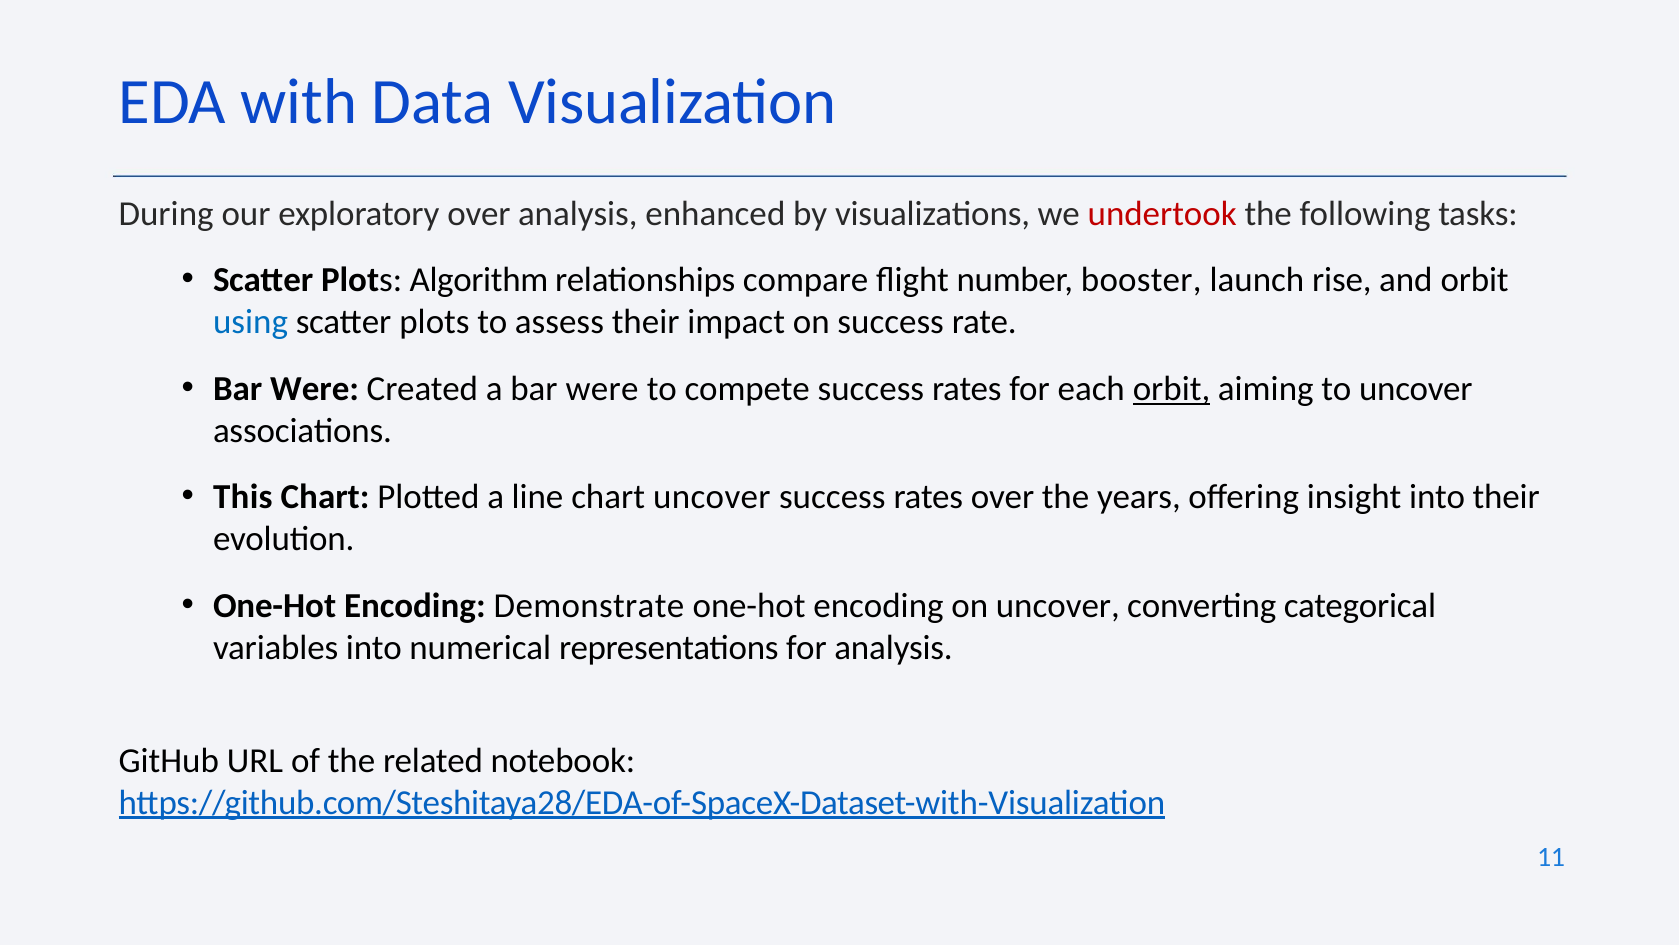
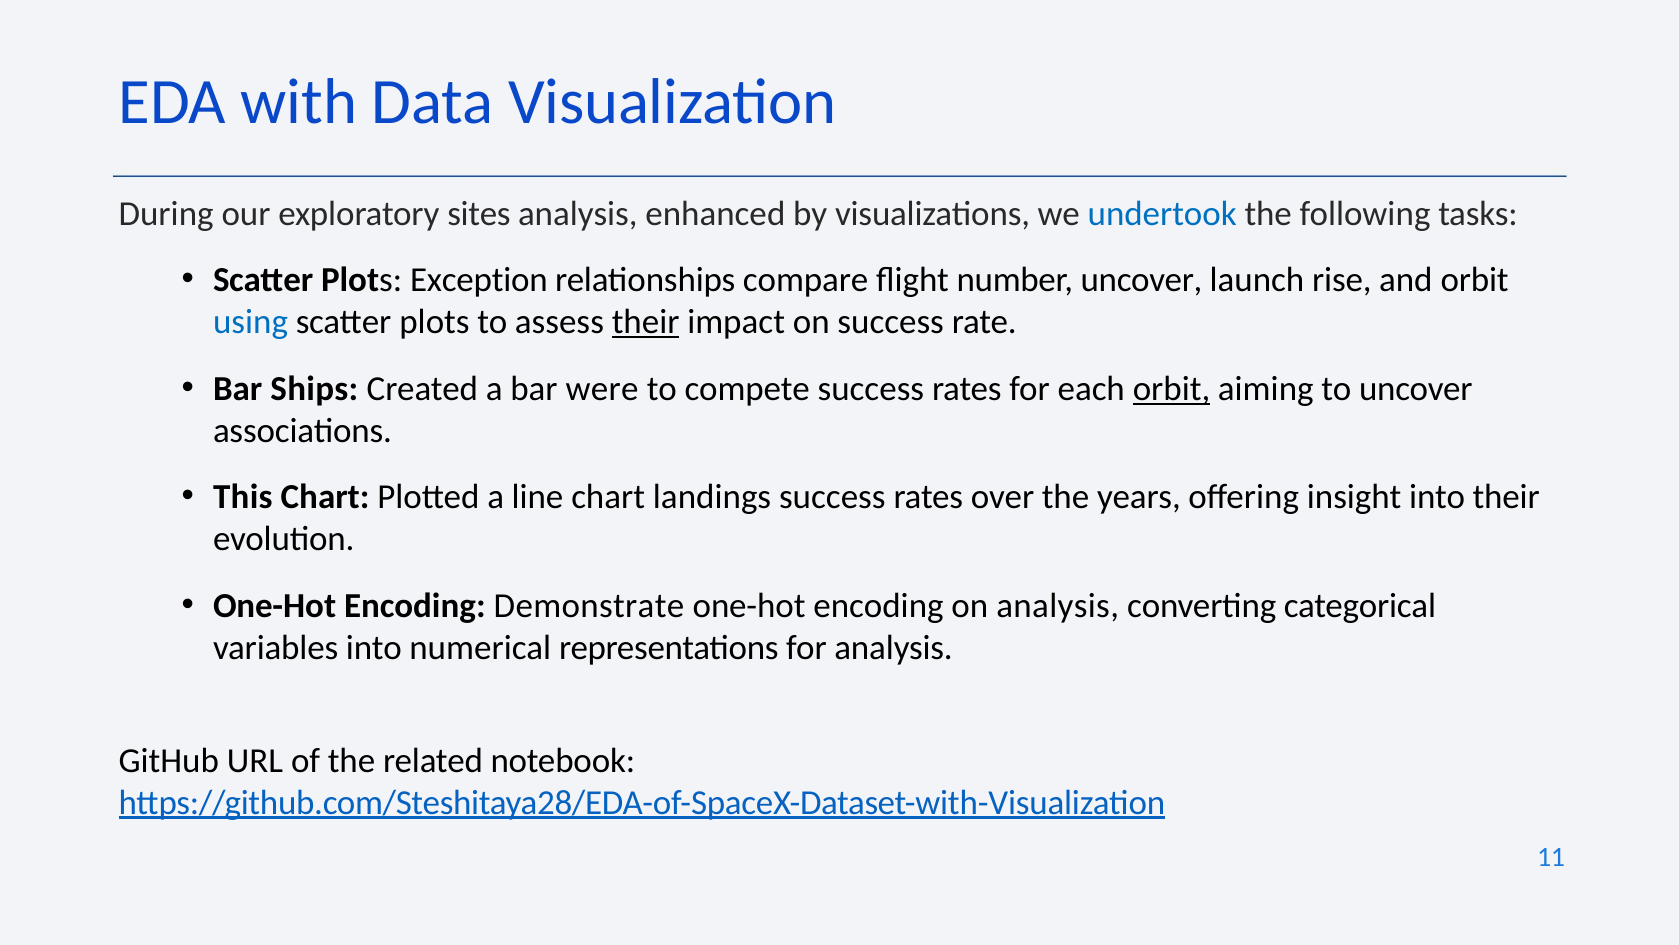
exploratory over: over -> sites (479, 213)
undertook colour: red -> blue (1162, 213)
Algorithm: Algorithm -> Exception (479, 280)
number booster: booster -> uncover (1142, 280)
their underline: none -> present (646, 322)
Were: Were -> Ships (314, 388)
chart uncover: uncover -> landings (712, 497)
on uncover: uncover -> analysis (1058, 605)
